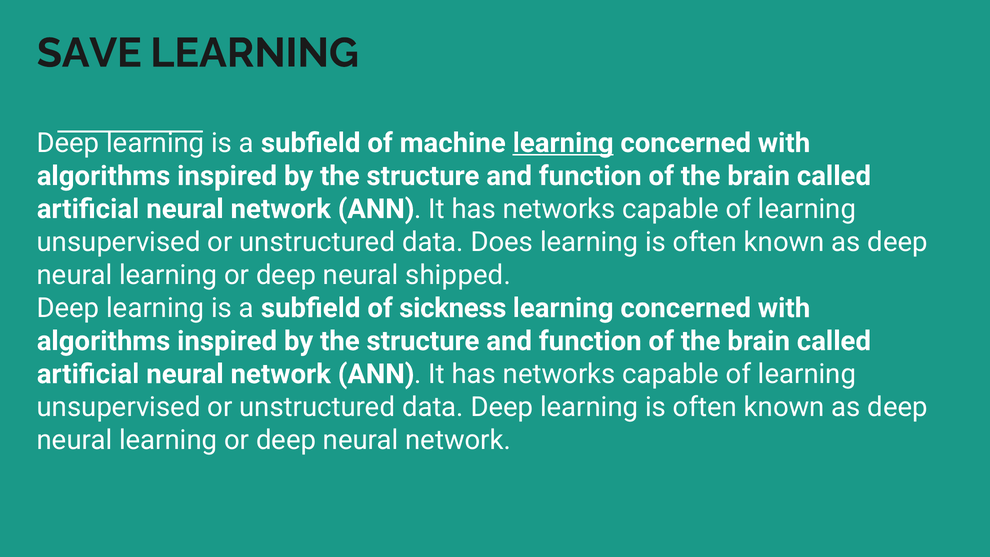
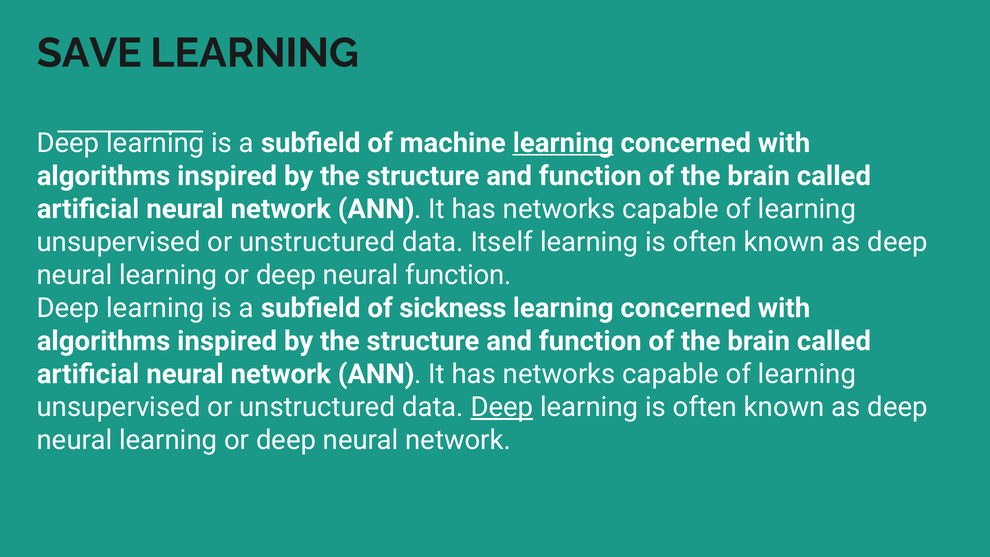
Does: Does -> Itself (502, 242)
neural shipped: shipped -> function (458, 275)
Deep underline: none -> present (502, 407)
